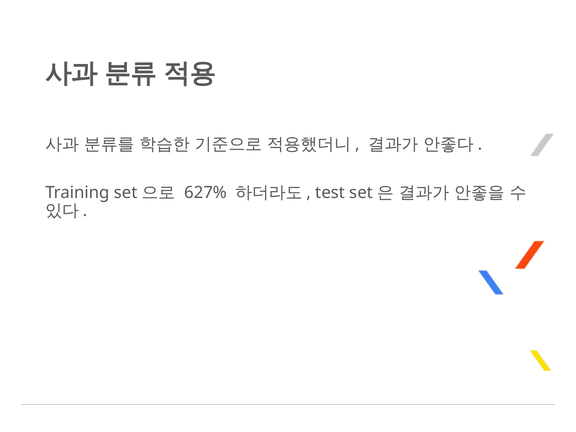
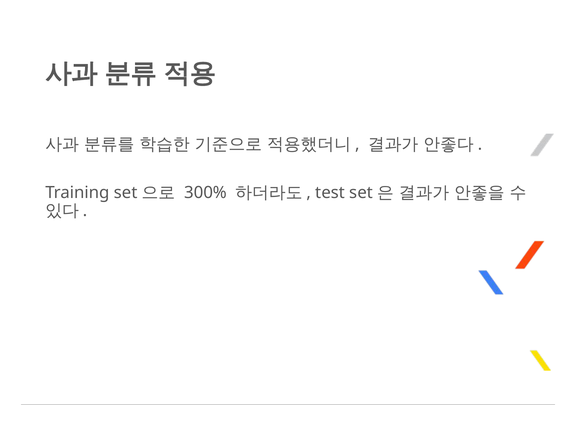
627%: 627% -> 300% (206, 193)
